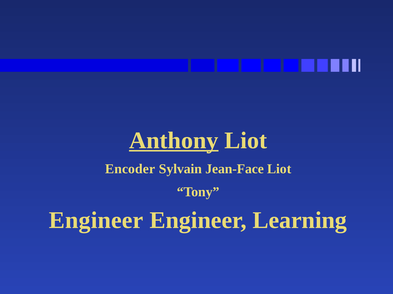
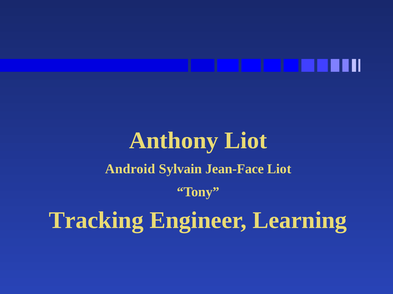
Anthony underline: present -> none (174, 141)
Encoder: Encoder -> Android (130, 169)
Engineer: Engineer -> Tracking (96, 221)
